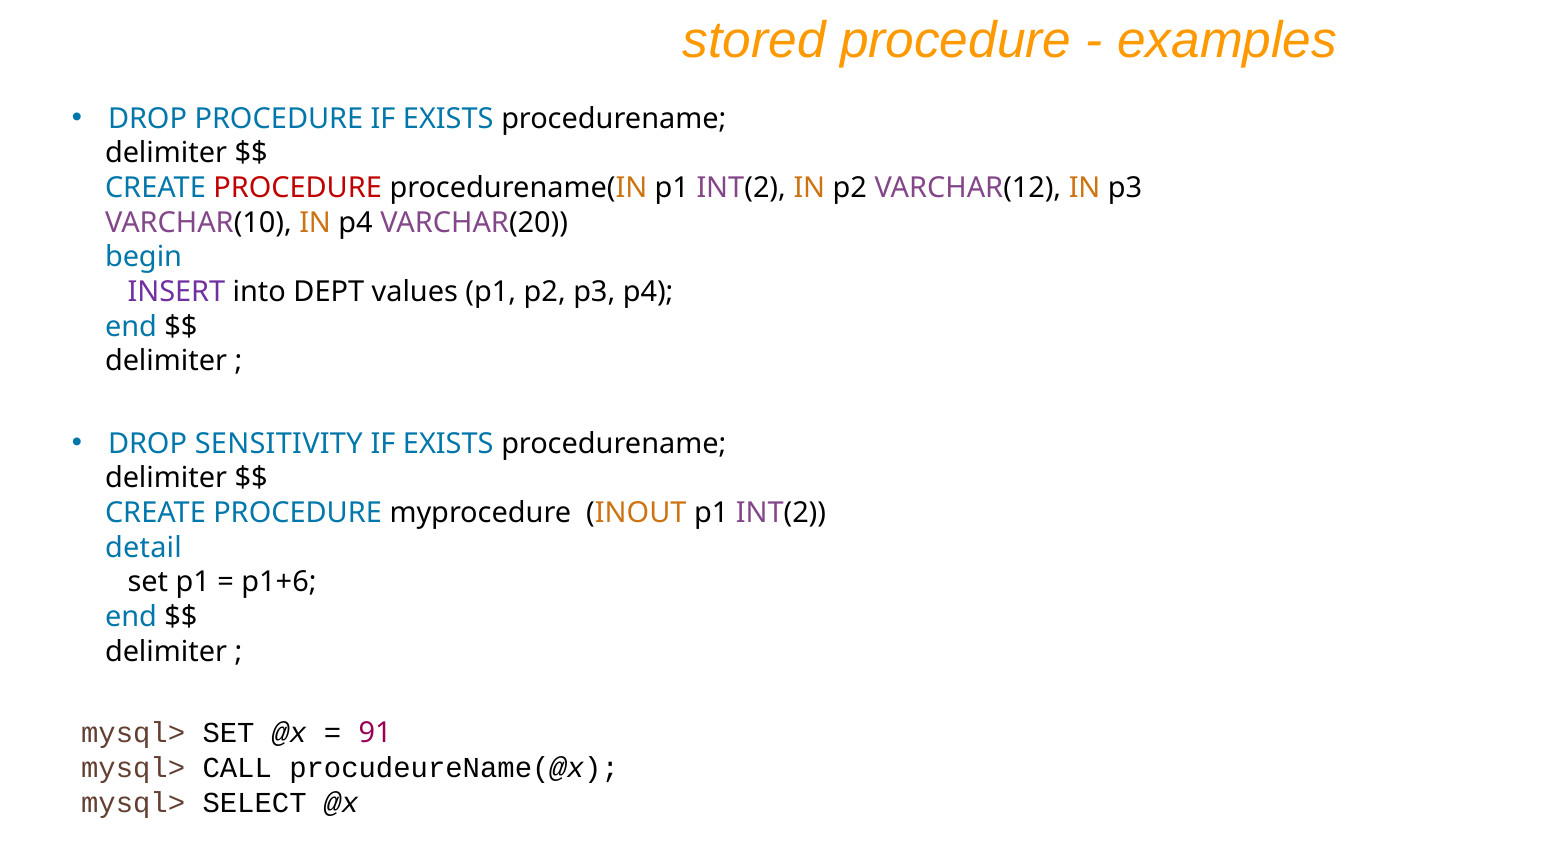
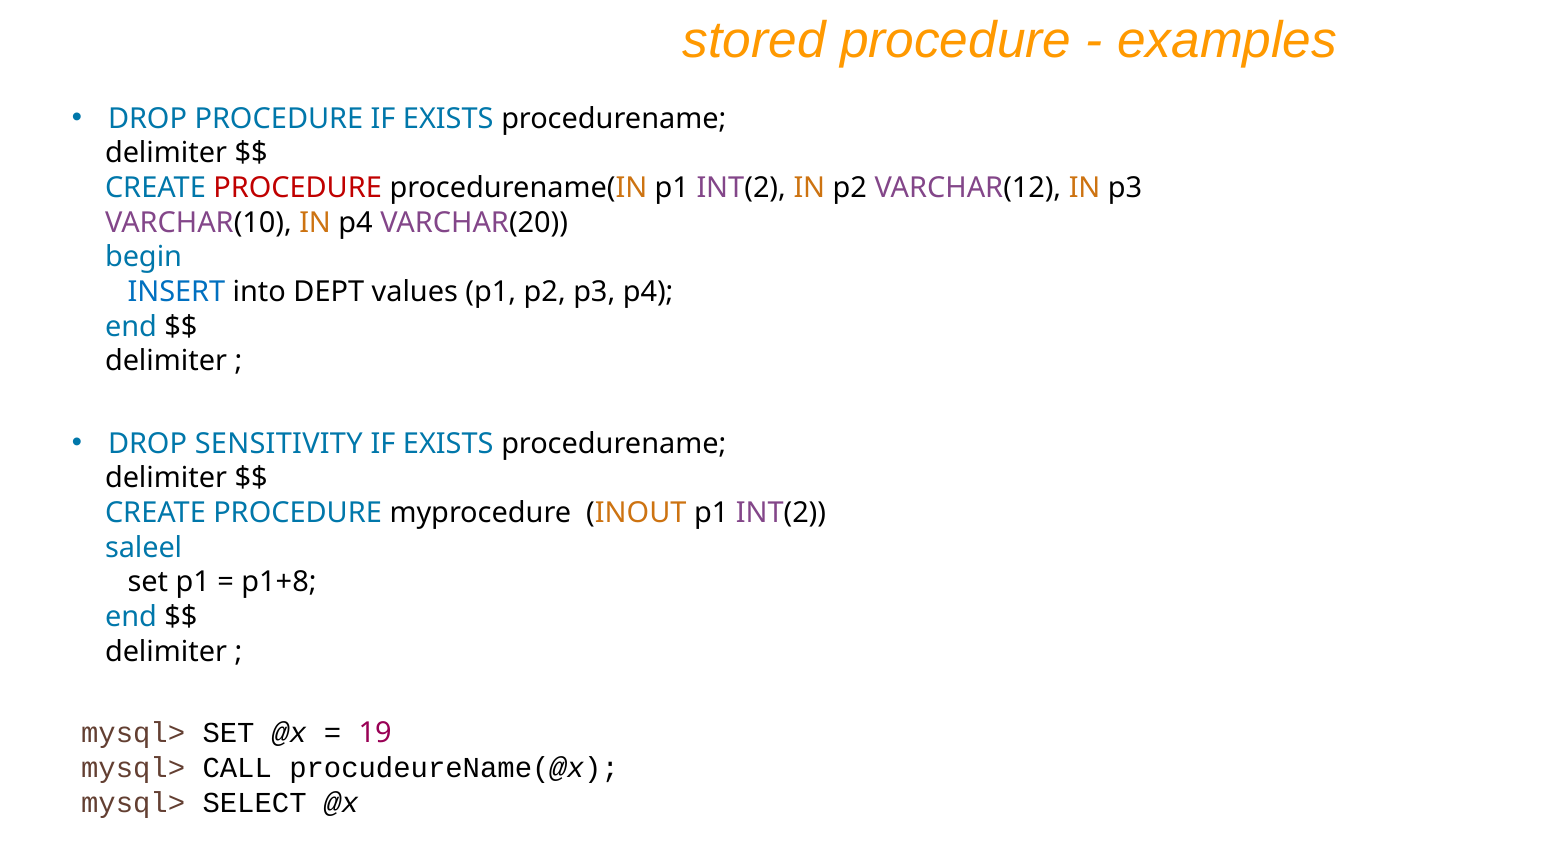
INSERT colour: purple -> blue (176, 292)
detail: detail -> saleel (144, 548)
p1+6: p1+6 -> p1+8 (279, 583)
91: 91 -> 19 (375, 734)
